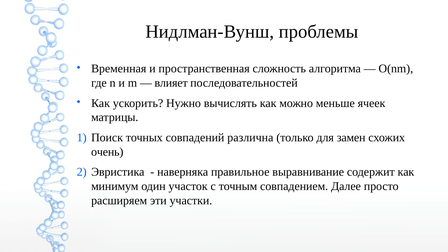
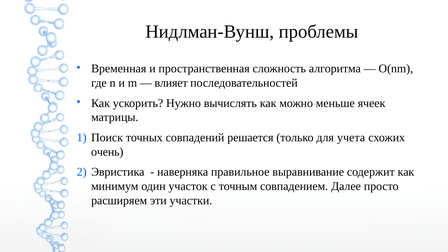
различна: различна -> решается (250, 138)
замен: замен -> учета (351, 138)
